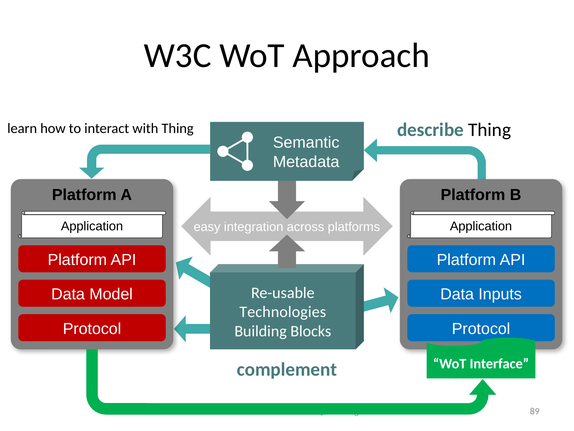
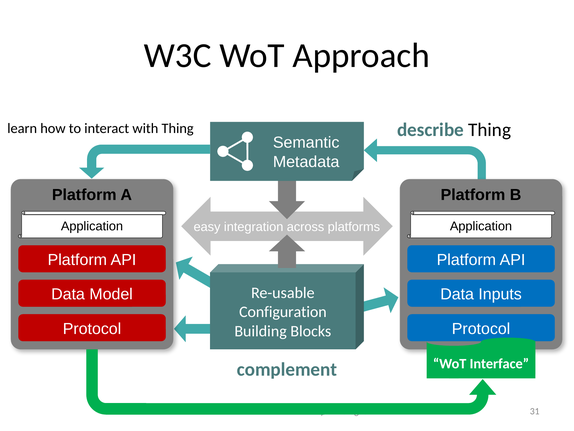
Technologies: Technologies -> Configuration (283, 312)
89: 89 -> 31 (535, 411)
